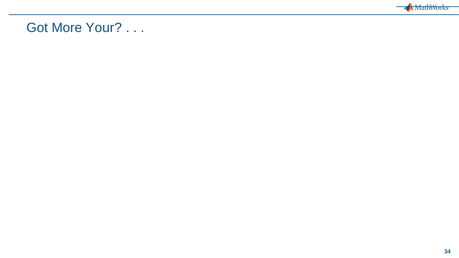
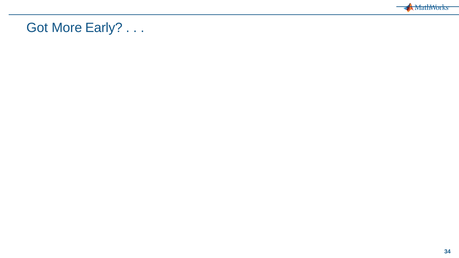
Your: Your -> Early (104, 28)
